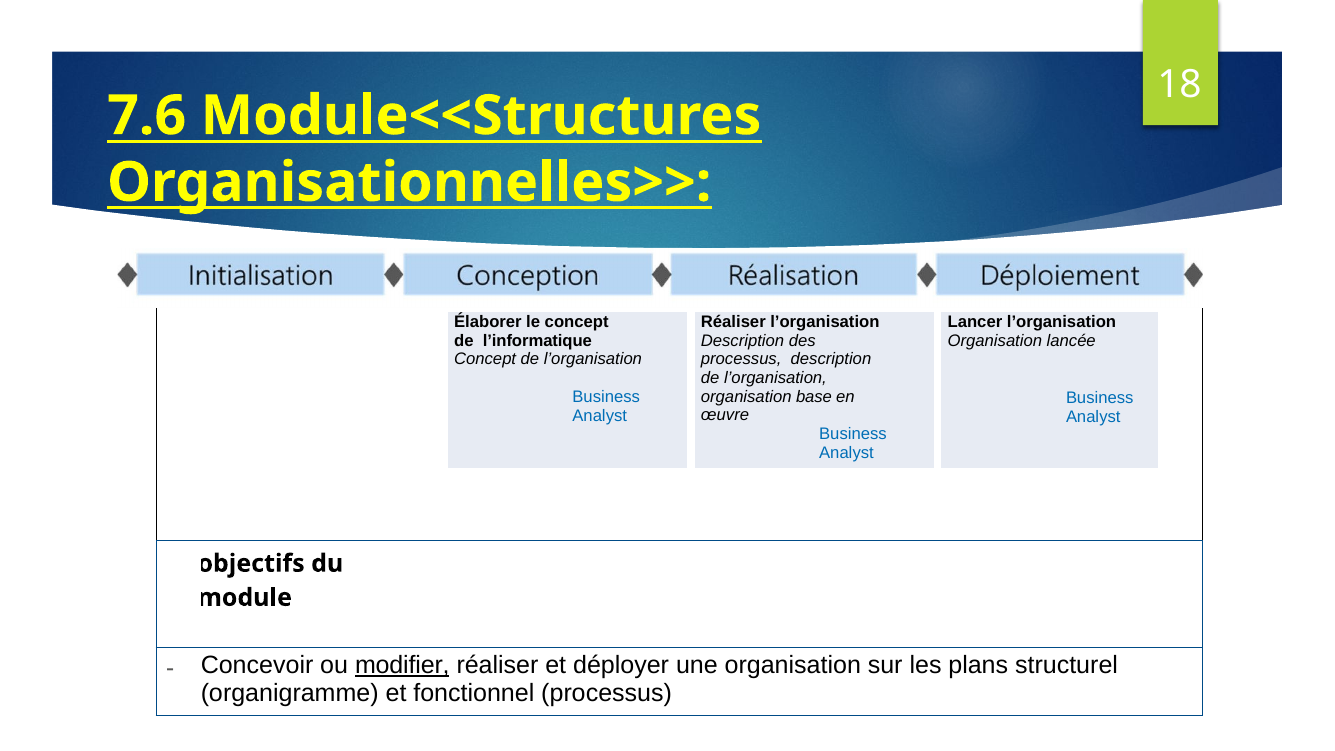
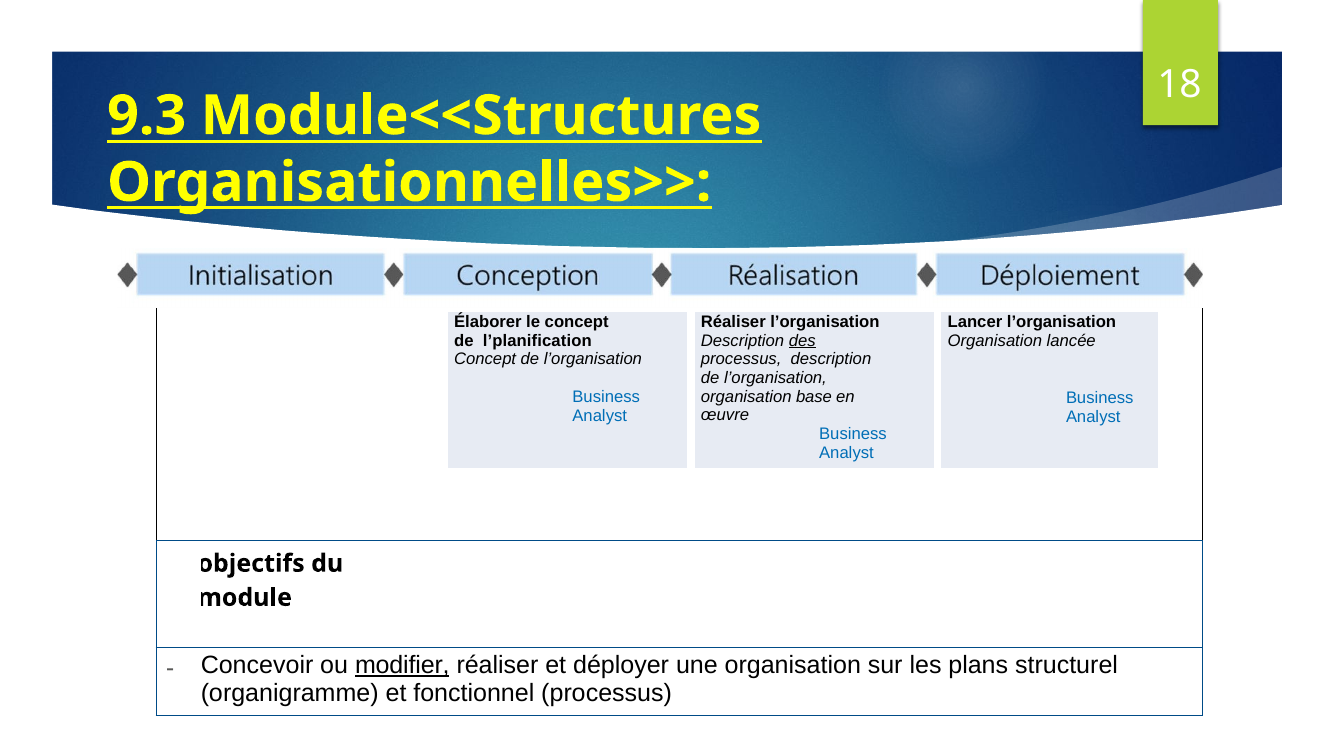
7.6: 7.6 -> 9.3 (147, 116)
l’informatique: l’informatique -> l’planification (537, 341)
des underline: none -> present (802, 341)
